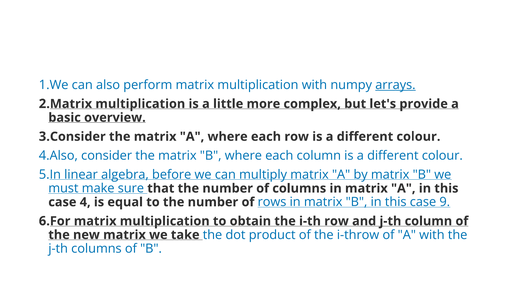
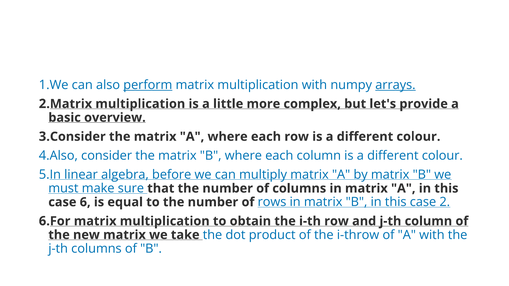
perform underline: none -> present (148, 85)
4: 4 -> 6 (85, 202)
9: 9 -> 2 (445, 202)
